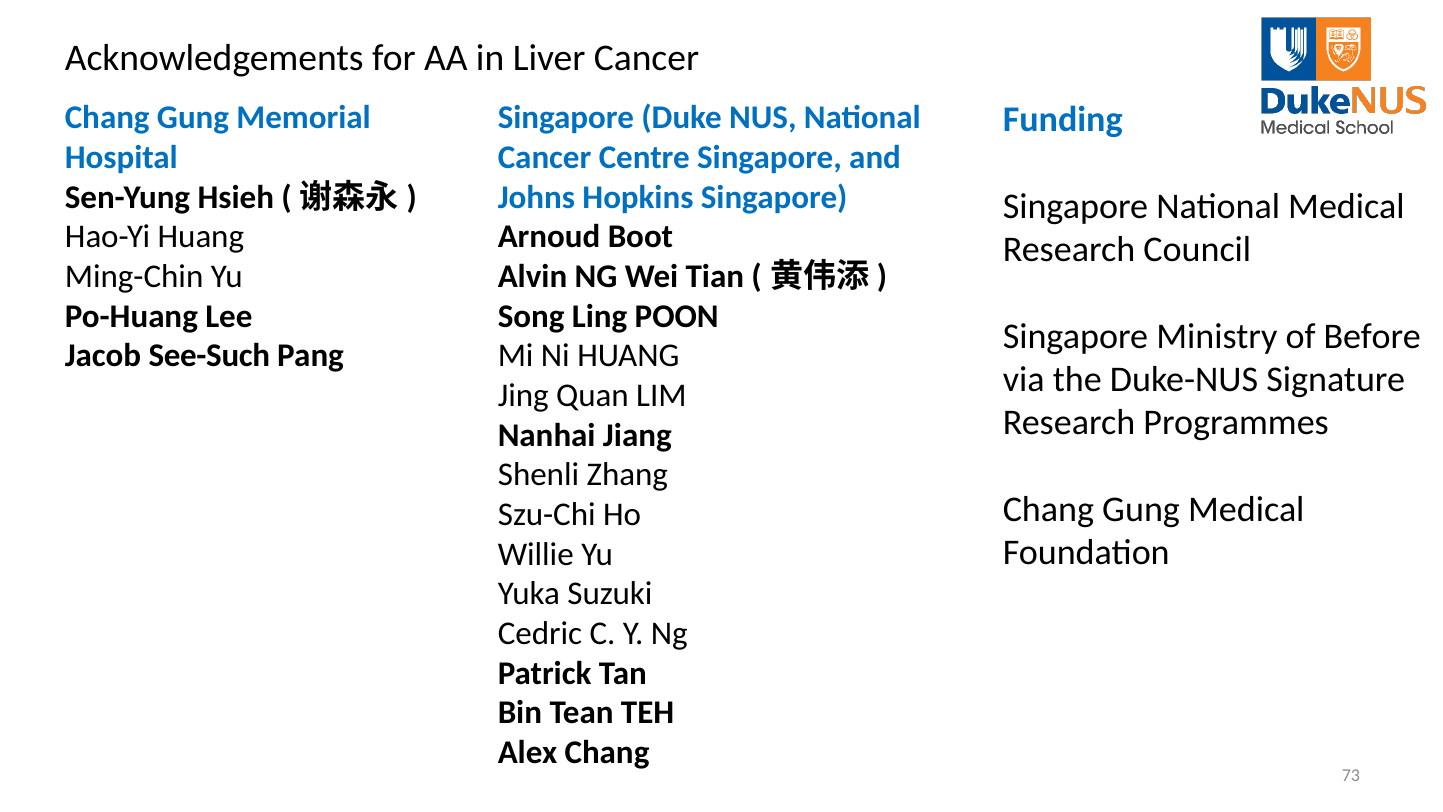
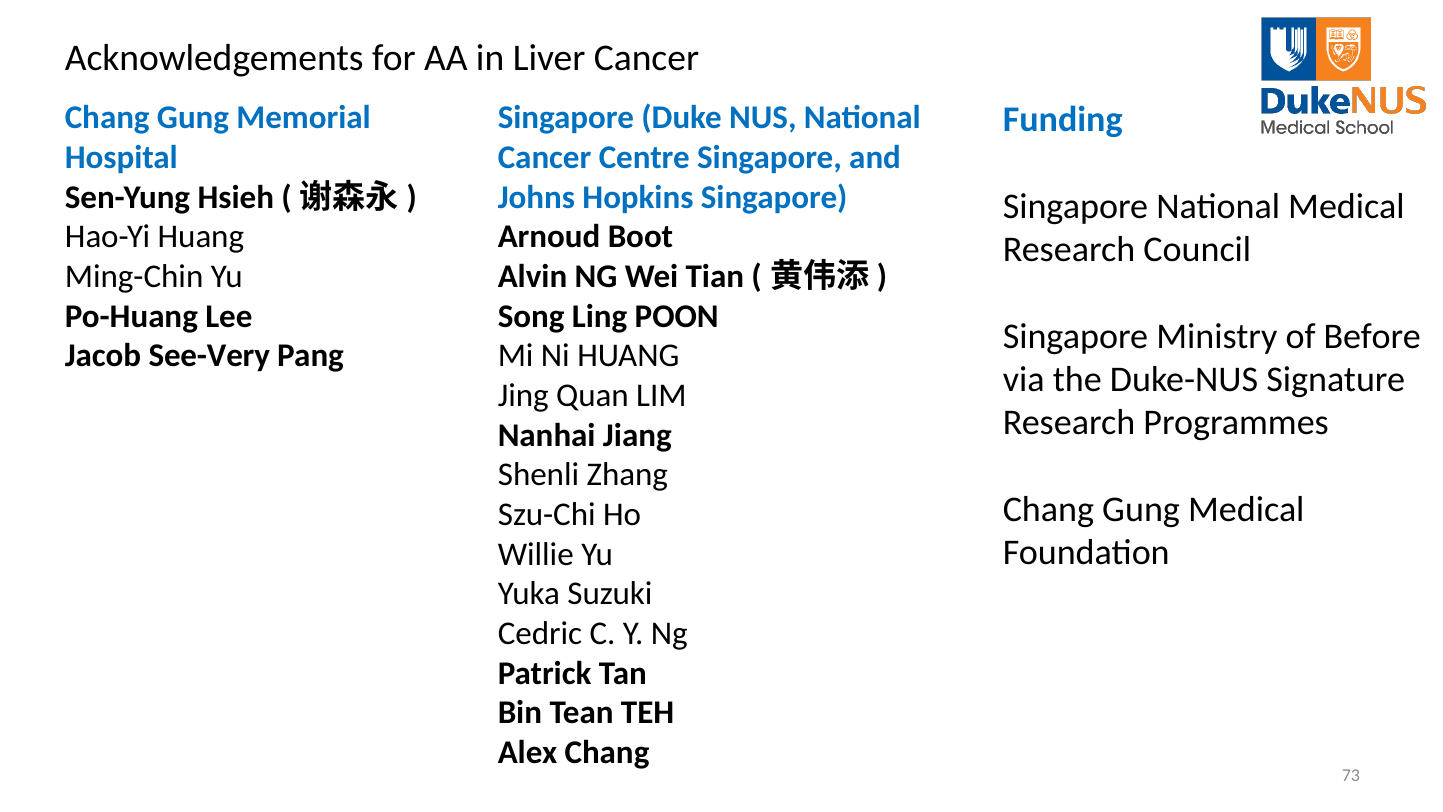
See-Such: See-Such -> See-Very (209, 356)
